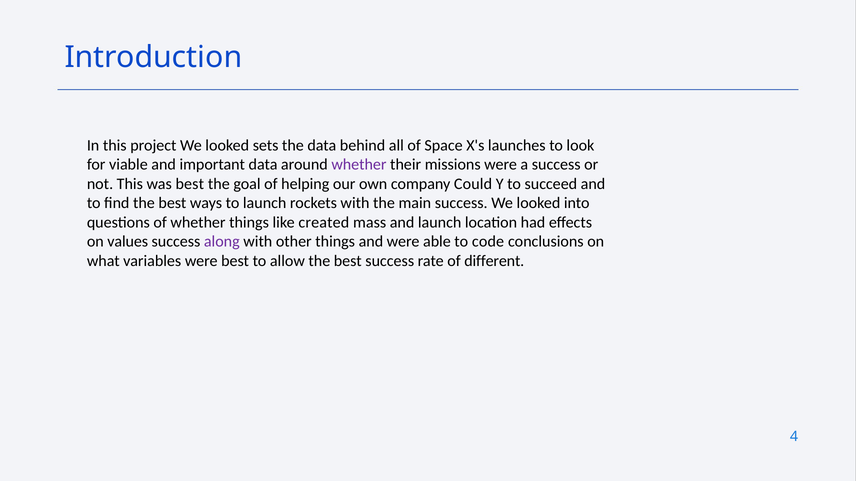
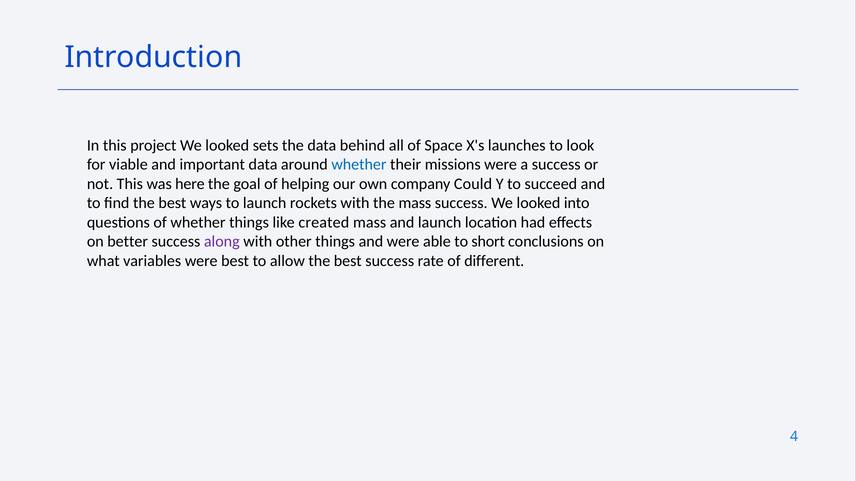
whether colour: purple -> blue (359, 165)
was best: best -> here (190, 184)
the main: main -> mass (415, 203)
values: values -> better (128, 242)
code: code -> short (488, 242)
